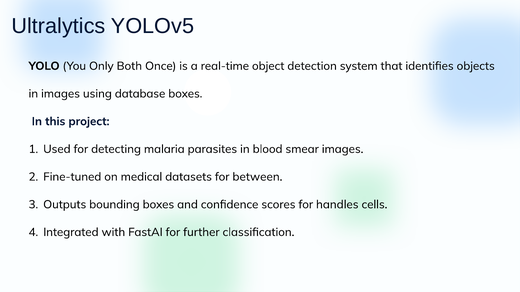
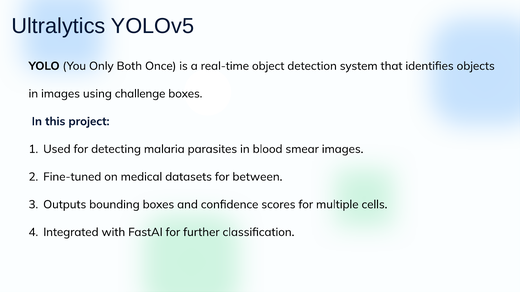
database: database -> challenge (140, 94)
handles: handles -> multiple (337, 205)
